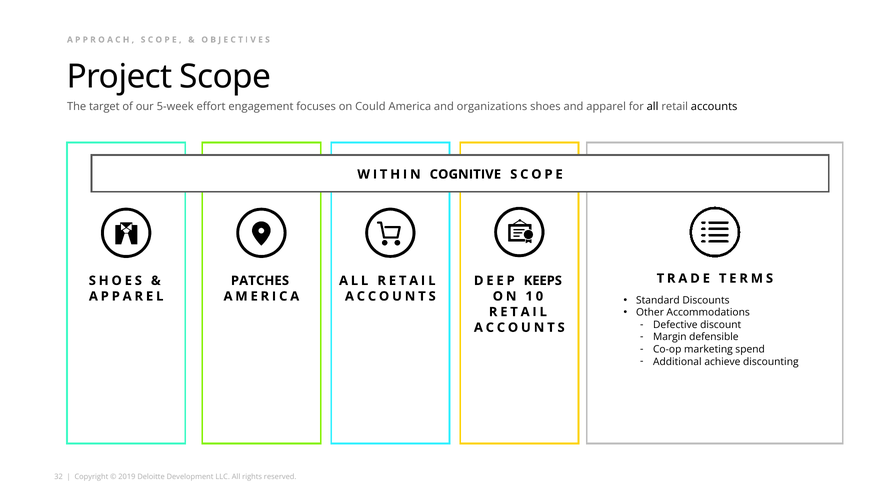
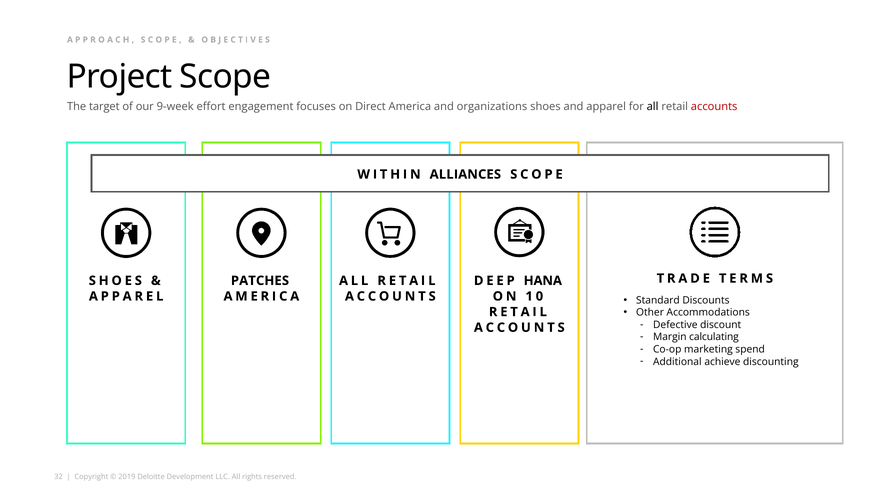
5-week: 5-week -> 9-week (175, 107)
Could: Could -> Direct (370, 107)
accounts colour: black -> red (714, 107)
COGNITIVE: COGNITIVE -> ALLIANCES (465, 174)
KEEPS: KEEPS -> HANA (543, 281)
defensible: defensible -> calculating (714, 337)
